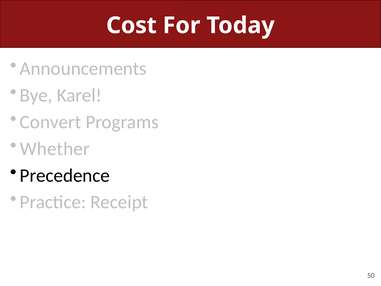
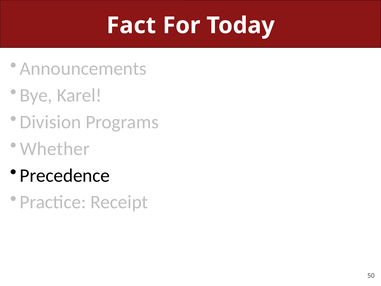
Cost: Cost -> Fact (131, 25)
Convert: Convert -> Division (50, 122)
